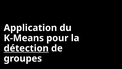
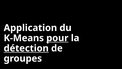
pour underline: none -> present (57, 38)
